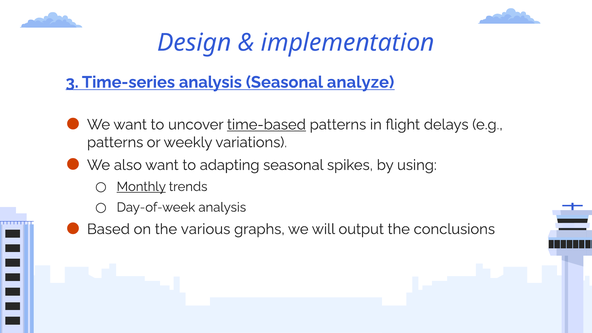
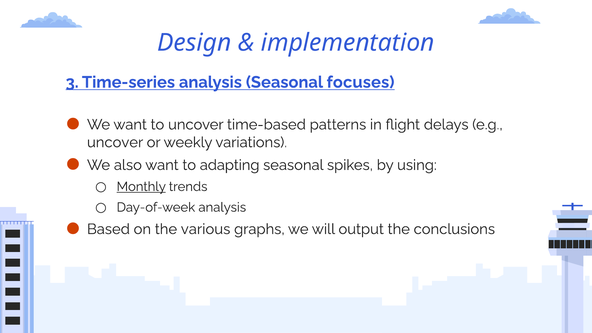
analyze: analyze -> focuses (361, 82)
time-based underline: present -> none (266, 125)
patterns: patterns -> uncover (115, 142)
